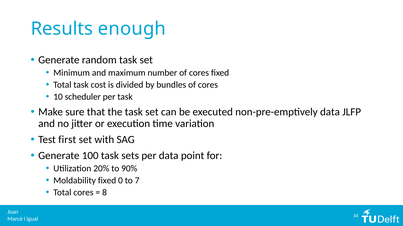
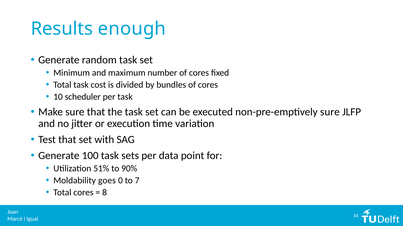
non-pre-emptively data: data -> sure (330, 112)
Test first: first -> that (67, 140)
20%: 20% -> 51% (101, 169)
Moldability fixed: fixed -> goes (107, 181)
